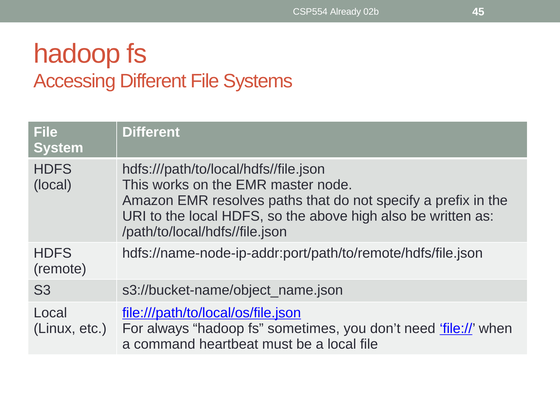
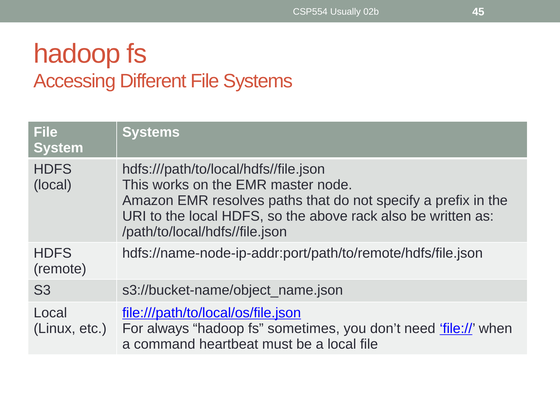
Already: Already -> Usually (346, 12)
Different: Different -> Systems (151, 132)
high: high -> rack (364, 216)
